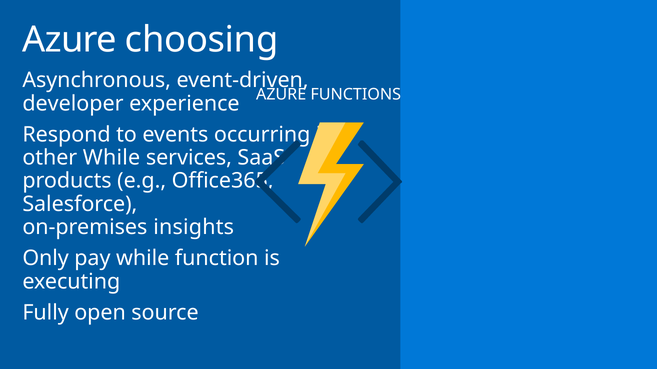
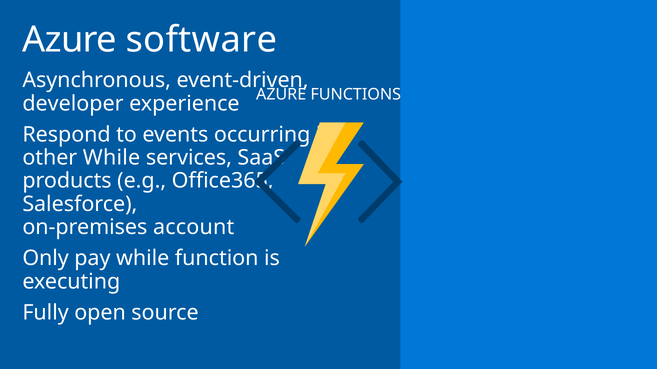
choosing: choosing -> software (201, 40)
insights: insights -> account (194, 227)
